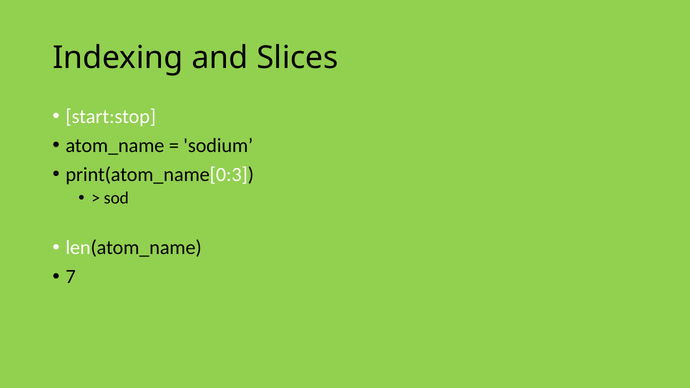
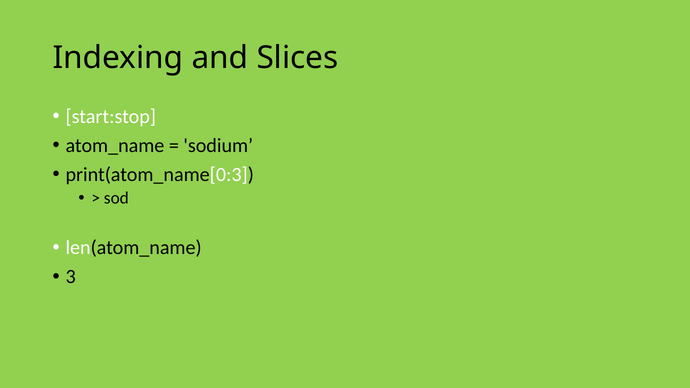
7: 7 -> 3 (71, 277)
